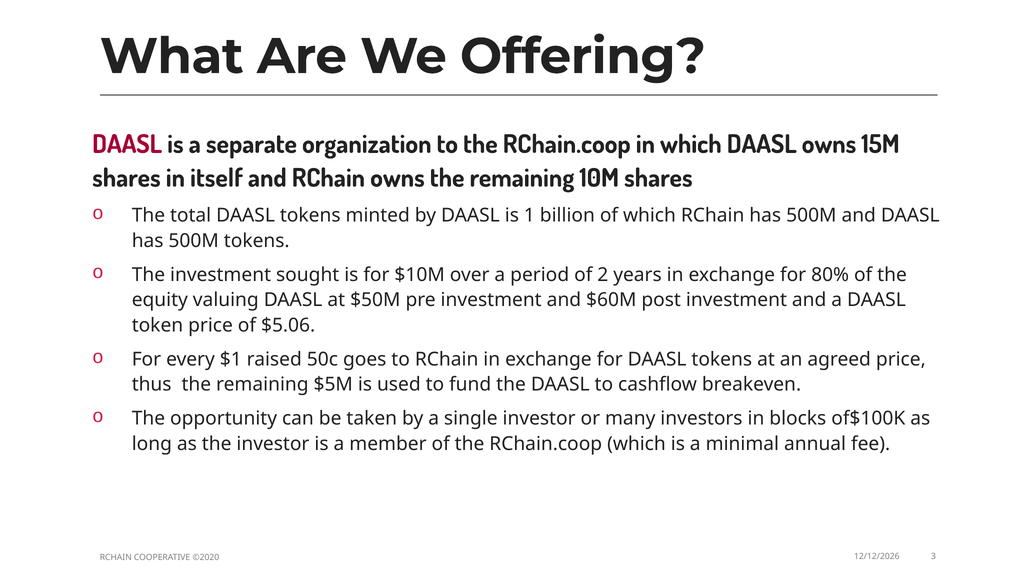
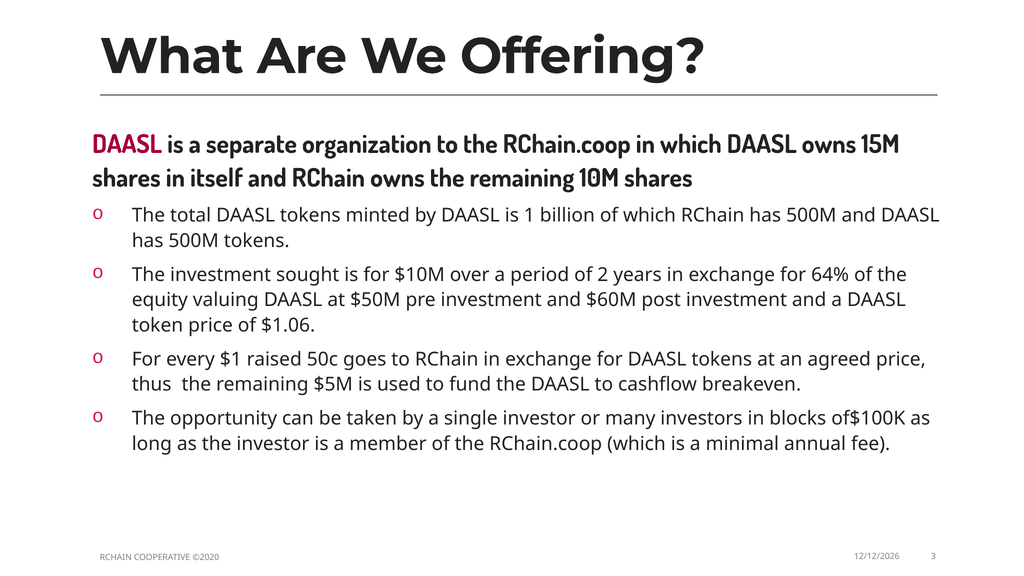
80%: 80% -> 64% (830, 275)
$5.06: $5.06 -> $1.06 (288, 325)
